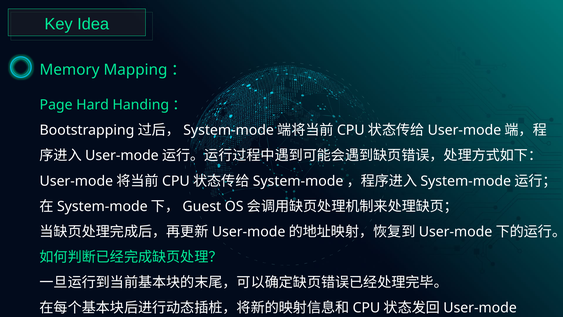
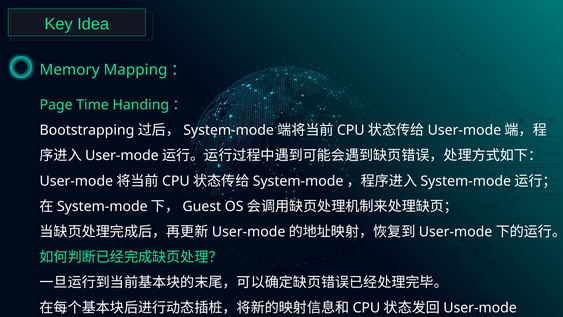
Hard: Hard -> Time (93, 105)
